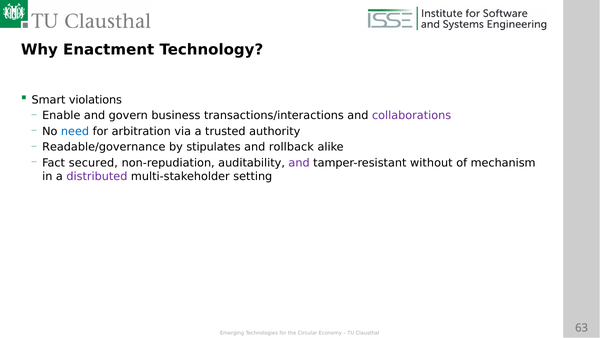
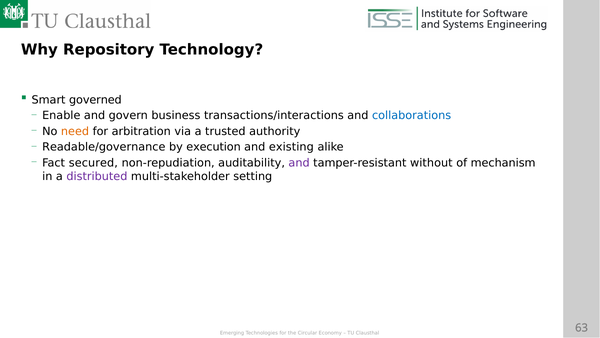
Enactment: Enactment -> Repository (109, 50)
violations: violations -> governed (95, 100)
collaborations colour: purple -> blue (412, 115)
need colour: blue -> orange (75, 131)
stipulates: stipulates -> execution (214, 147)
rollback: rollback -> existing (291, 147)
